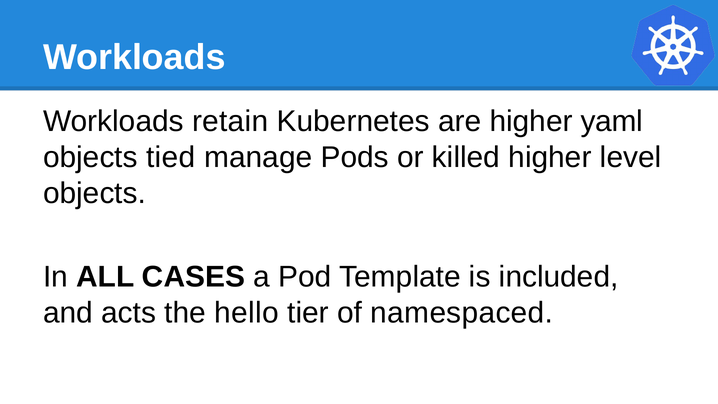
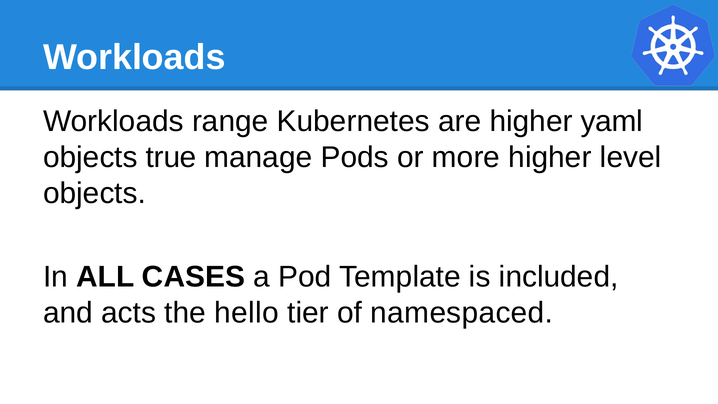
retain: retain -> range (230, 121)
tied: tied -> true (171, 157)
killed: killed -> more (466, 157)
